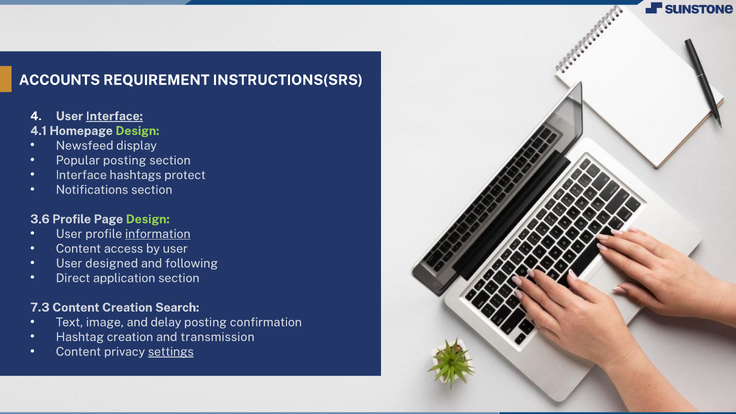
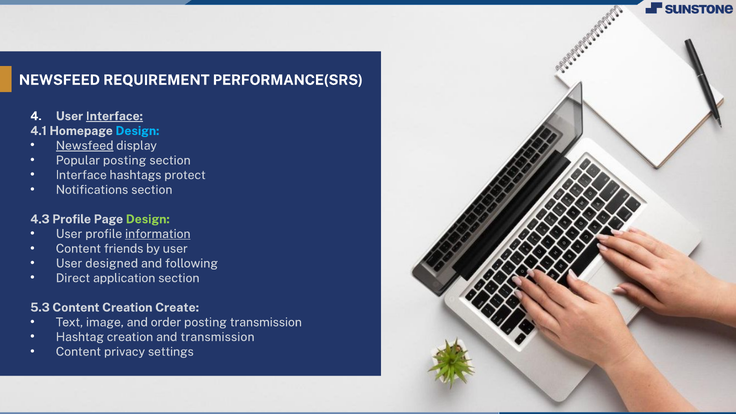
ACCOUNTS: ACCOUNTS -> NEWSFEED (59, 80)
INSTRUCTIONS(SRS: INSTRUCTIONS(SRS -> PERFORMANCE(SRS (288, 80)
Design colour: light green -> light blue (137, 131)
Newsfeed underline: none -> present (85, 146)
3.6: 3.6 -> 4.3 (40, 219)
access: access -> friends (124, 249)
7.3: 7.3 -> 5.3 (40, 308)
Search: Search -> Create (177, 308)
delay: delay -> order (166, 322)
posting confirmation: confirmation -> transmission (266, 322)
settings underline: present -> none (171, 352)
